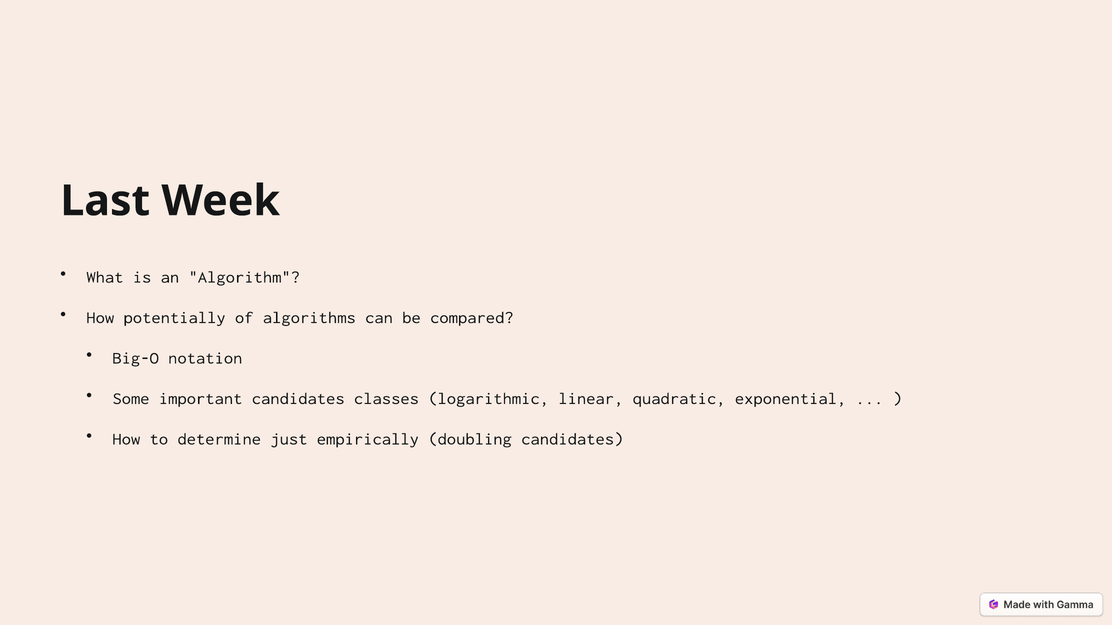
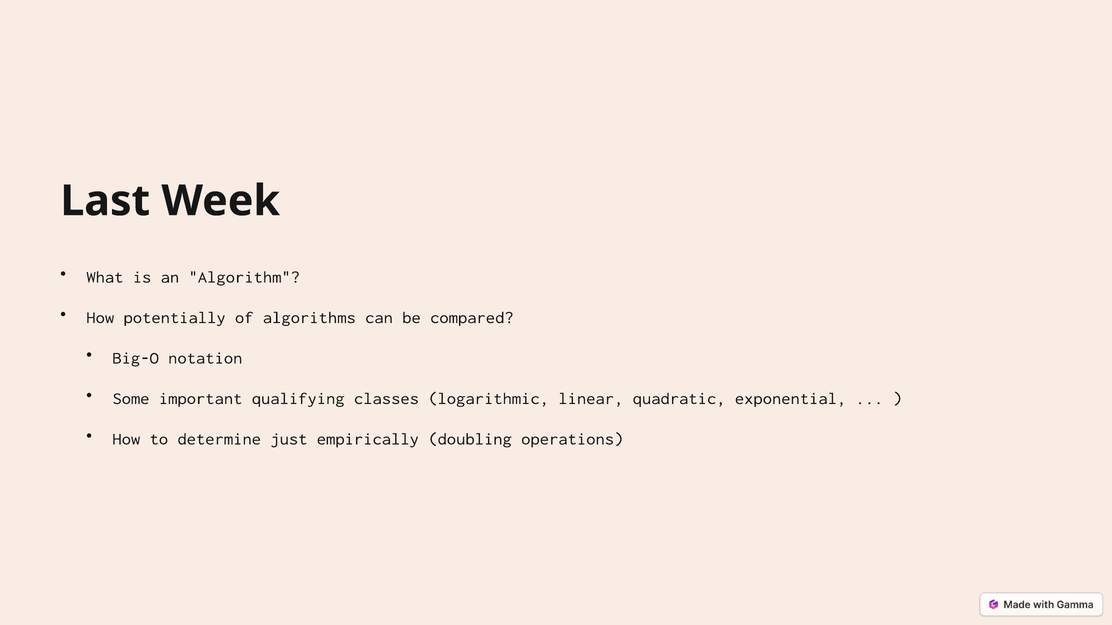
important candidates: candidates -> qualifying (298, 399)
doubling candidates: candidates -> operations (572, 439)
